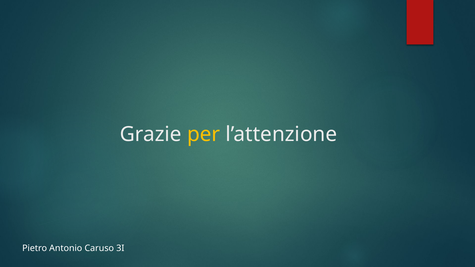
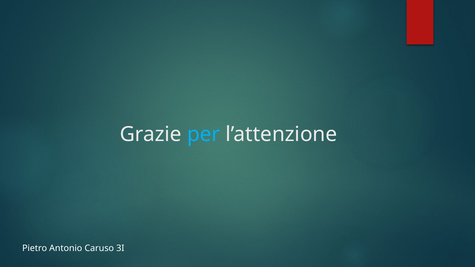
per colour: yellow -> light blue (204, 134)
